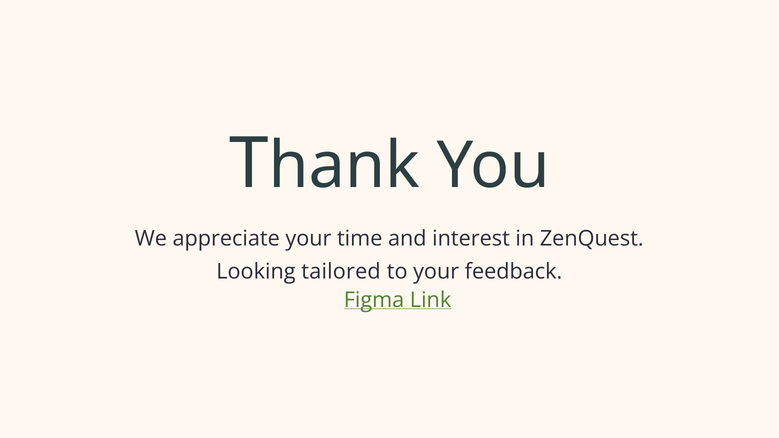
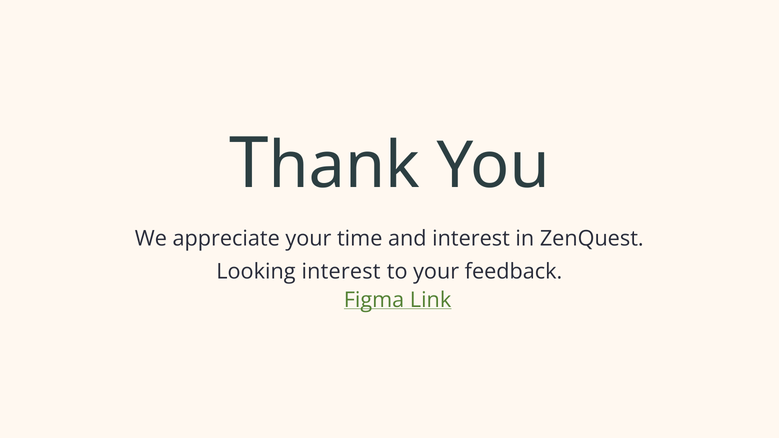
Looking tailored: tailored -> interest (341, 272)
